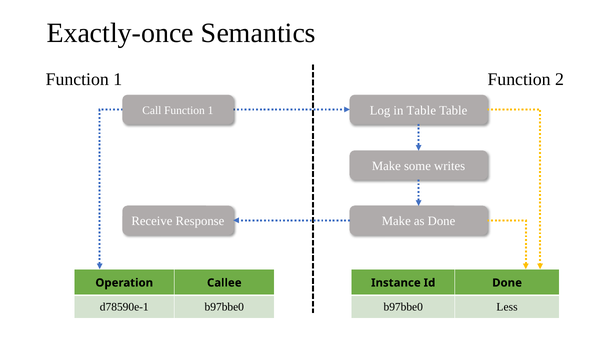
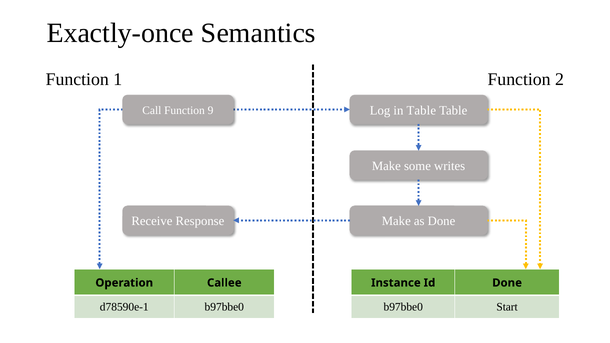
Call Function 1: 1 -> 9 (211, 110)
Less: Less -> Start (507, 307)
